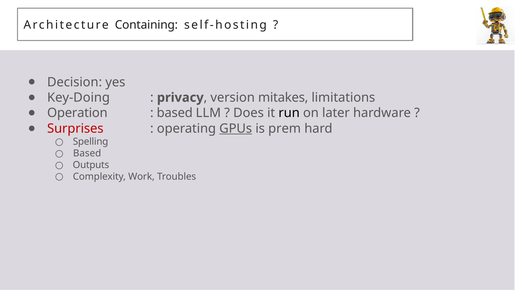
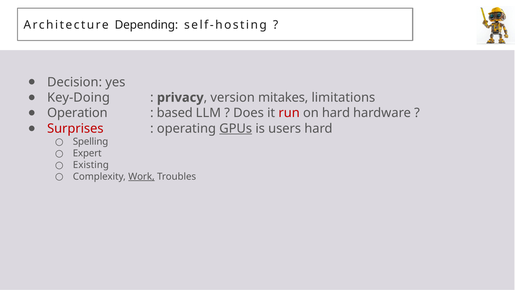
Containing: Containing -> Depending (146, 25)
run colour: black -> red (289, 113)
on later: later -> hard (336, 113)
prem: prem -> users (285, 128)
Based: Based -> Expert (87, 153)
Outputs: Outputs -> Existing (91, 165)
Work underline: none -> present (141, 176)
